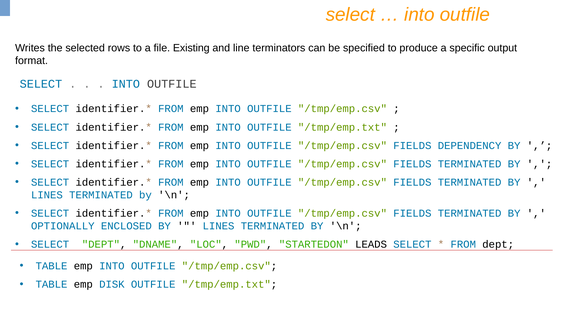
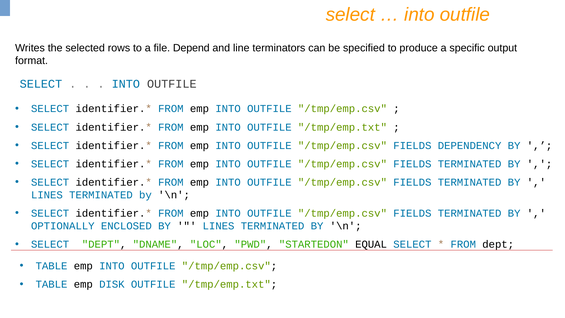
Existing: Existing -> Depend (191, 48)
LEADS: LEADS -> EQUAL (371, 244)
